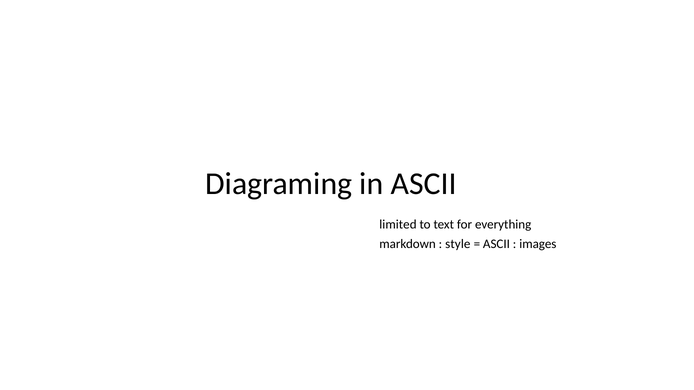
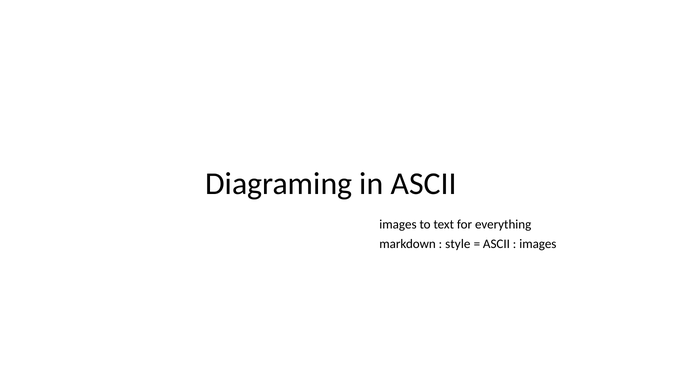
limited: limited -> images (398, 225)
